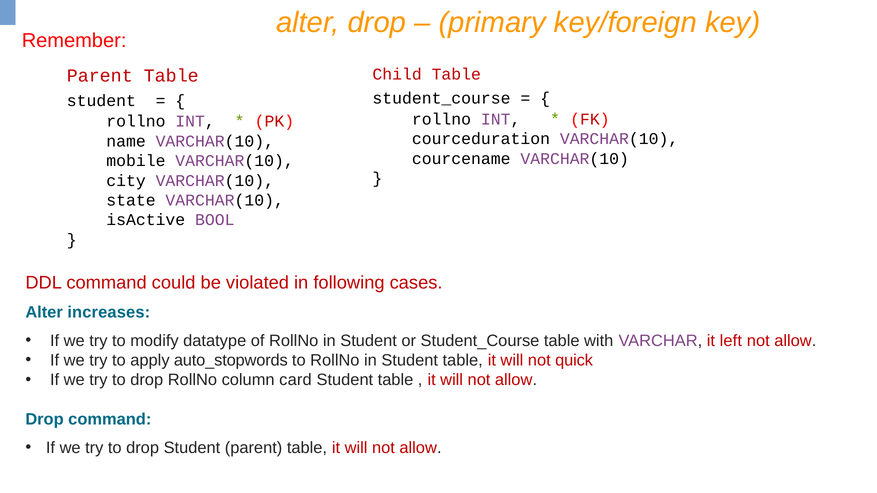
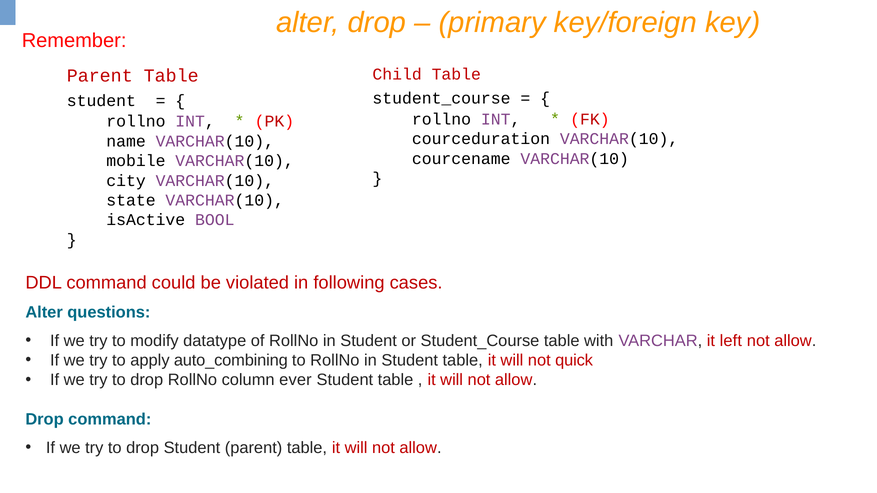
increases: increases -> questions (109, 312)
auto_stopwords: auto_stopwords -> auto_combining (231, 361)
card: card -> ever (295, 380)
